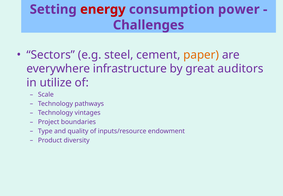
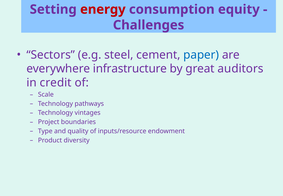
power: power -> equity (239, 9)
paper colour: orange -> blue (201, 55)
utilize: utilize -> credit (56, 83)
